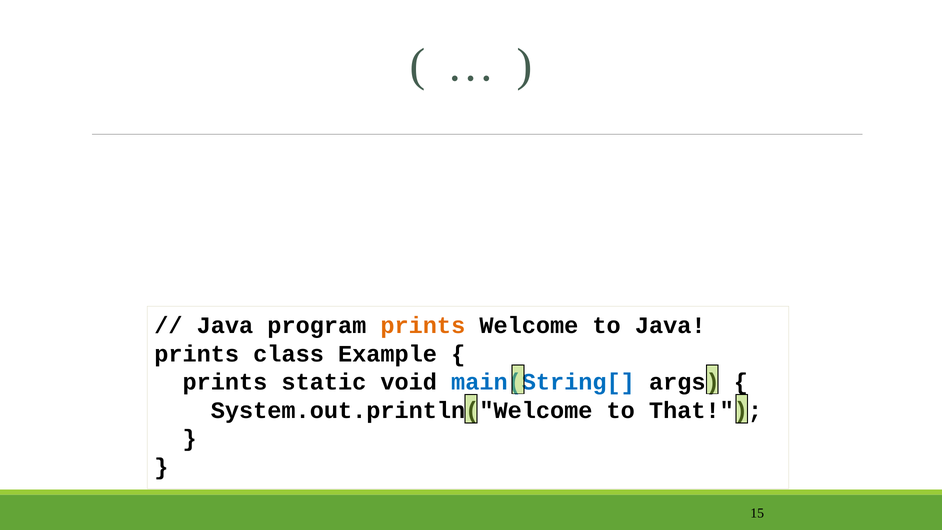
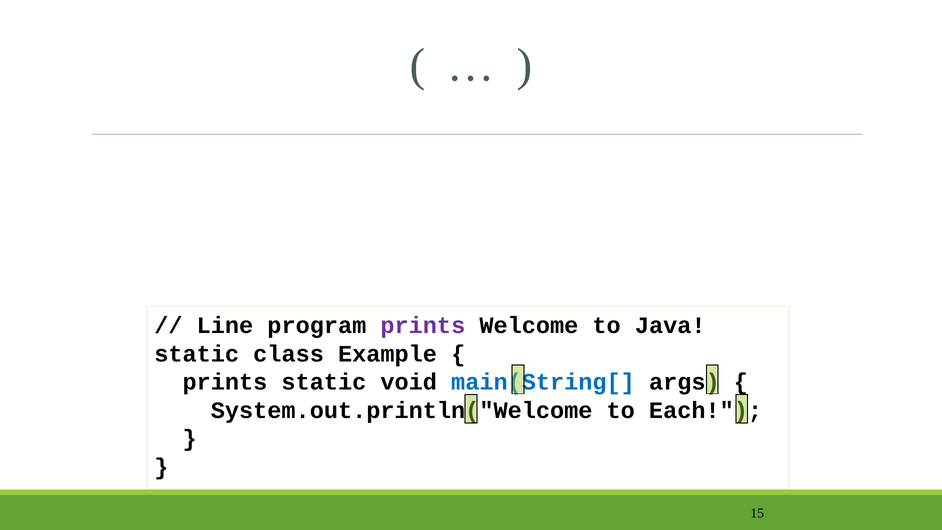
Java: Java -> Line (225, 325)
prints colour: orange -> purple (423, 325)
prints: prints -> static (197, 354)
That: That -> Each (706, 410)
